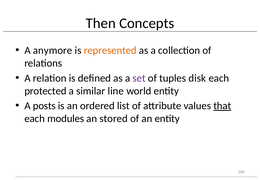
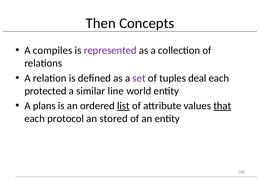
anymore: anymore -> compiles (53, 50)
represented colour: orange -> purple (110, 50)
disk: disk -> deal (197, 78)
posts: posts -> plans (44, 106)
list underline: none -> present (123, 106)
modules: modules -> protocol (66, 119)
